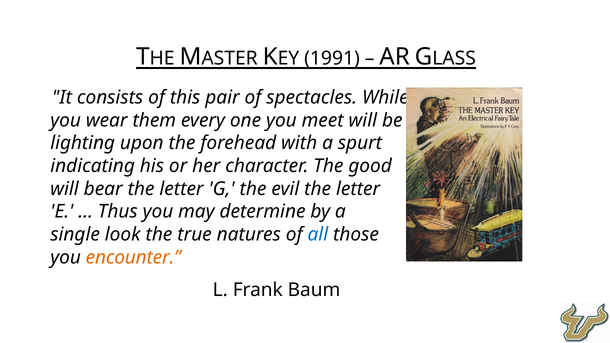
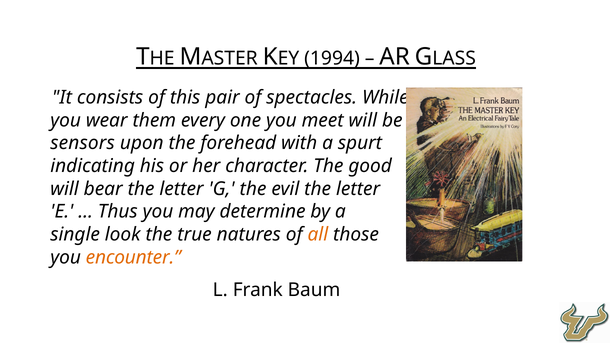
1991: 1991 -> 1994 (332, 58)
lighting: lighting -> sensors (83, 143)
all colour: blue -> orange (318, 235)
